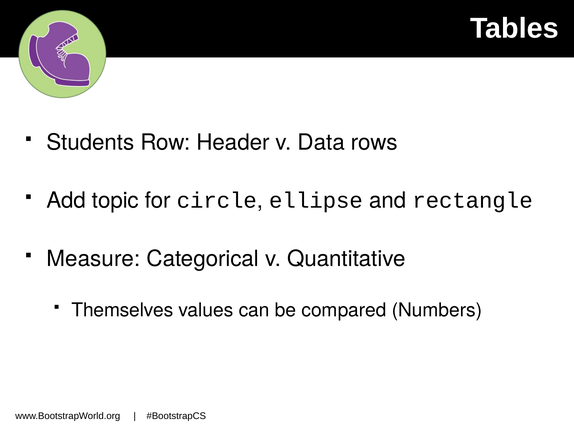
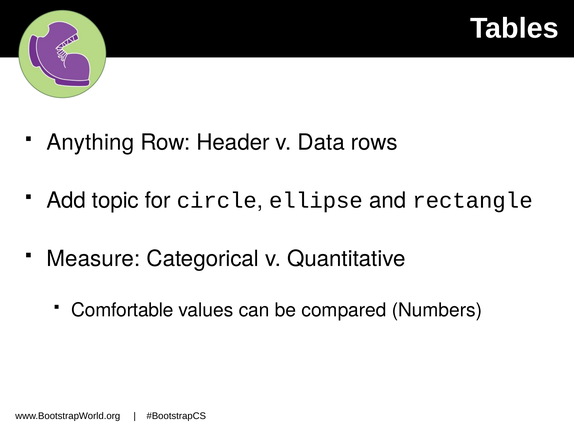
Students: Students -> Anything (90, 142)
Themselves: Themselves -> Comfortable (122, 310)
